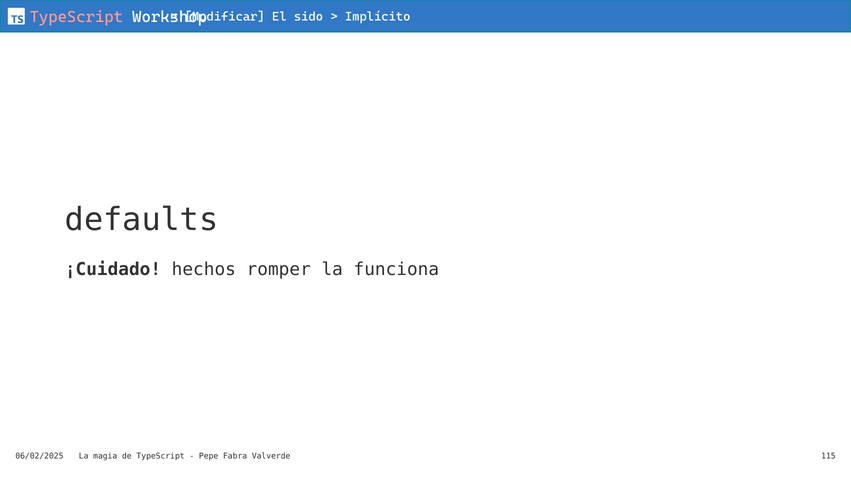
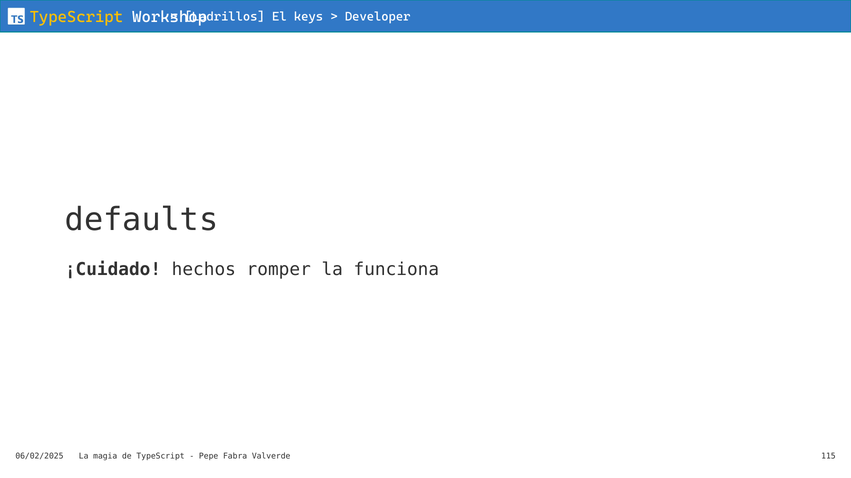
TypeScript colour: pink -> yellow (76, 17)
Modificar: Modificar -> Ladrillos (225, 17)
sido: sido -> keys (309, 17)
Implícito: Implícito -> Developer (378, 17)
